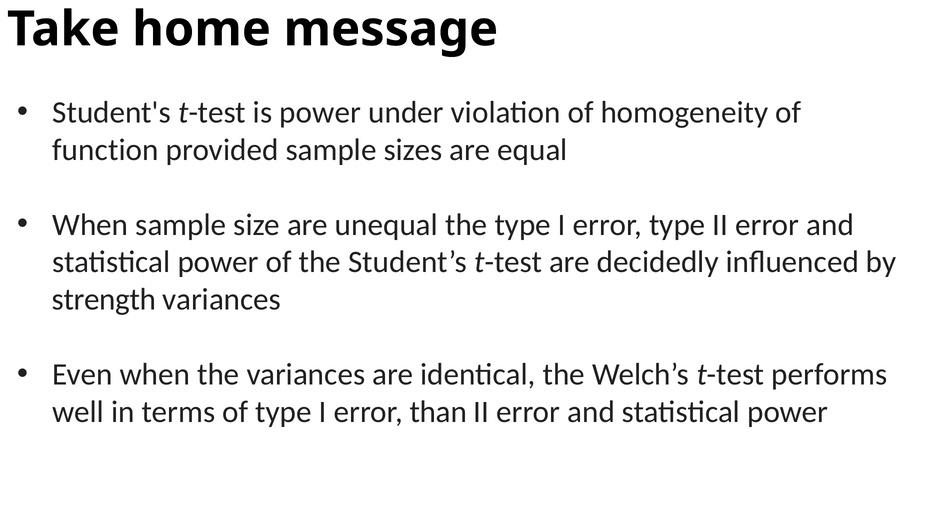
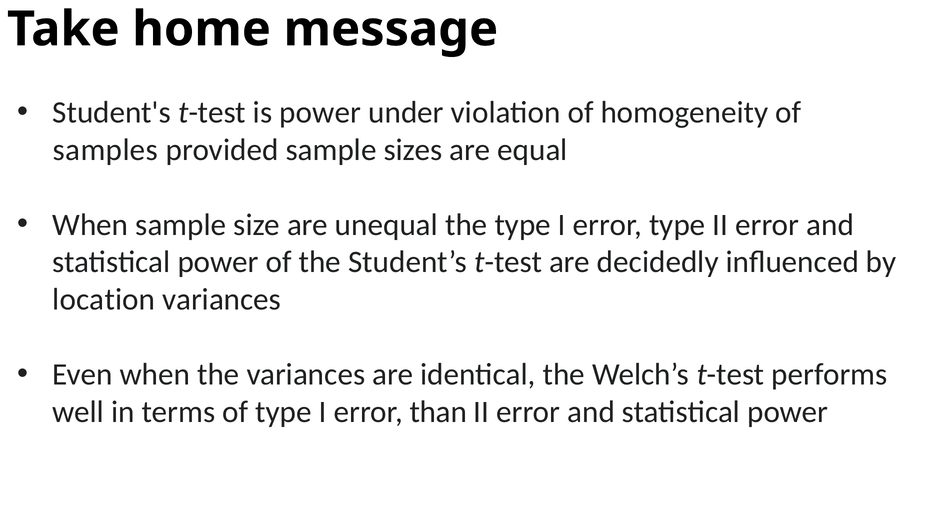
function: function -> samples (105, 150)
strength: strength -> location (104, 300)
